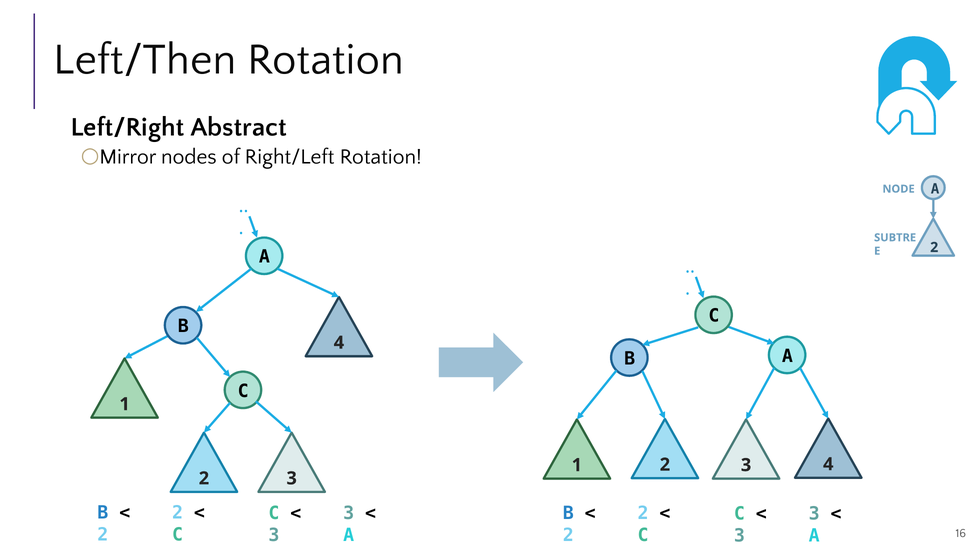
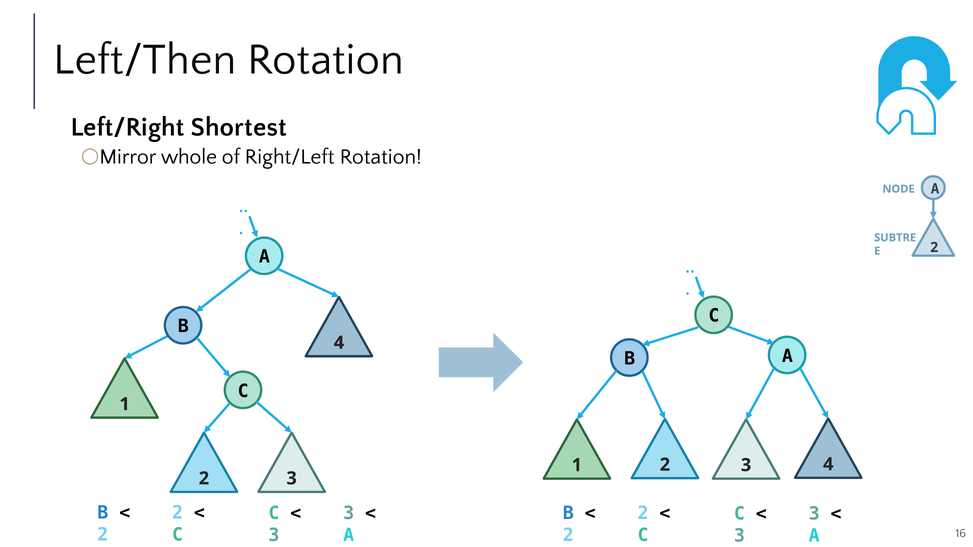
Abstract: Abstract -> Shortest (239, 127)
nodes: nodes -> whole (189, 157)
